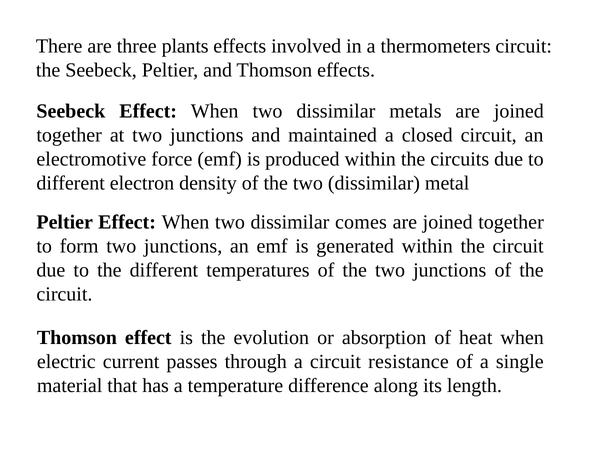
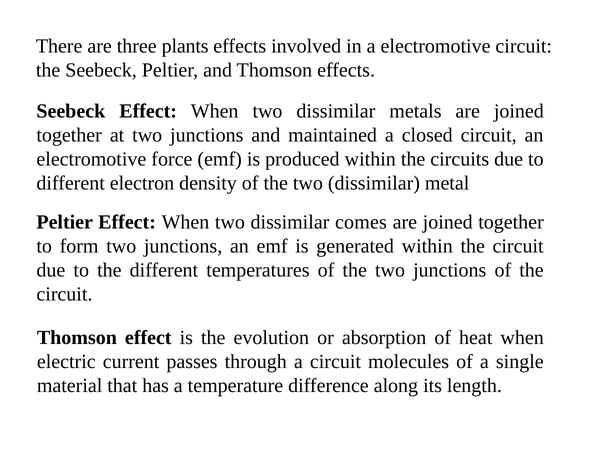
a thermometers: thermometers -> electromotive (436, 46)
resistance: resistance -> molecules (409, 362)
